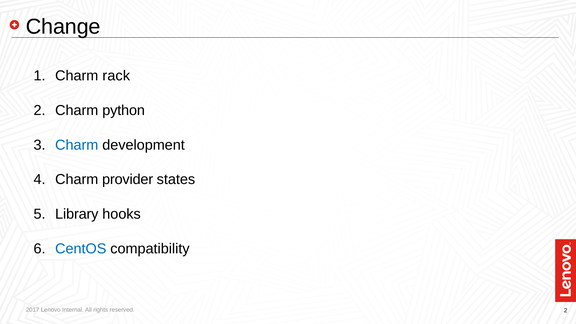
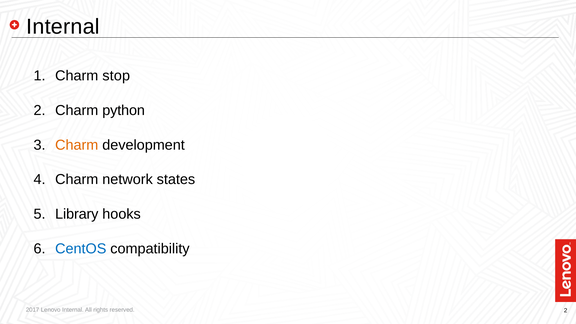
Change: Change -> Internal (63, 27)
rack: rack -> stop (116, 76)
Charm colour: blue -> orange (77, 145)
provider: provider -> network (128, 180)
